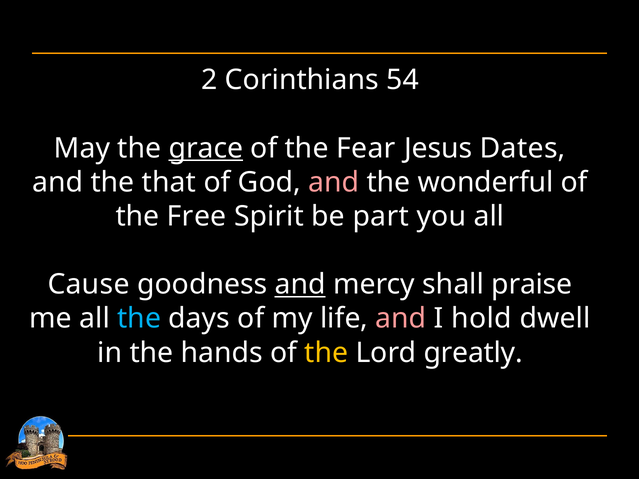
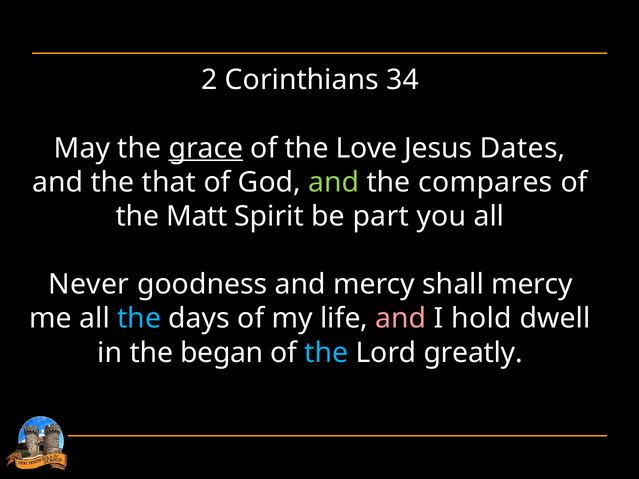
54: 54 -> 34 (403, 80)
Fear: Fear -> Love (366, 148)
and colour: pink -> light green (334, 182)
wonderful: wonderful -> compares (485, 182)
Free: Free -> Matt (197, 216)
Cause: Cause -> Never (89, 285)
and underline: present -> none (300, 285)
shall praise: praise -> mercy (532, 285)
hands: hands -> began (222, 353)
the colour: yellow -> light blue (326, 353)
